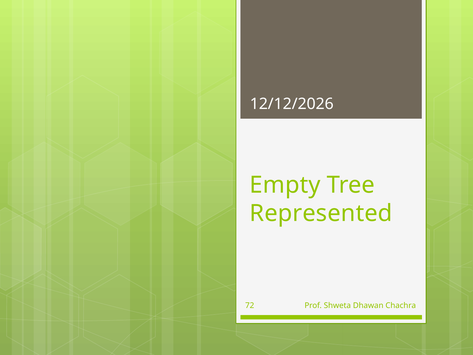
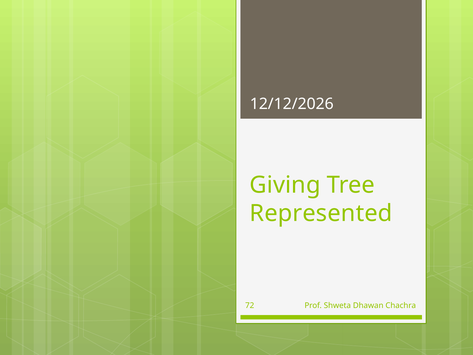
Empty: Empty -> Giving (285, 185)
